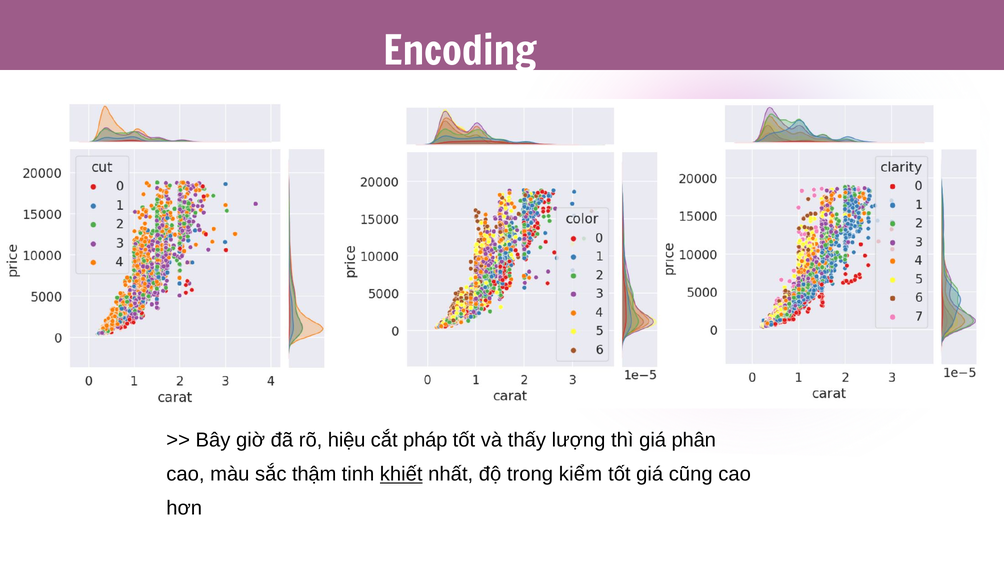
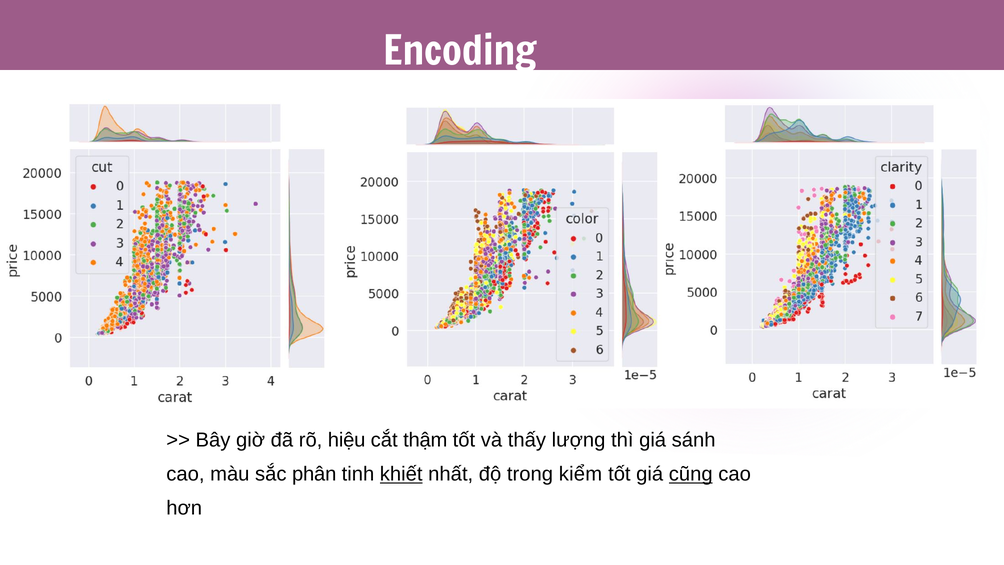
pháp: pháp -> thậm (425, 440)
phân: phân -> sánh (694, 440)
thậm: thậm -> phân (314, 474)
cũng underline: none -> present (691, 474)
